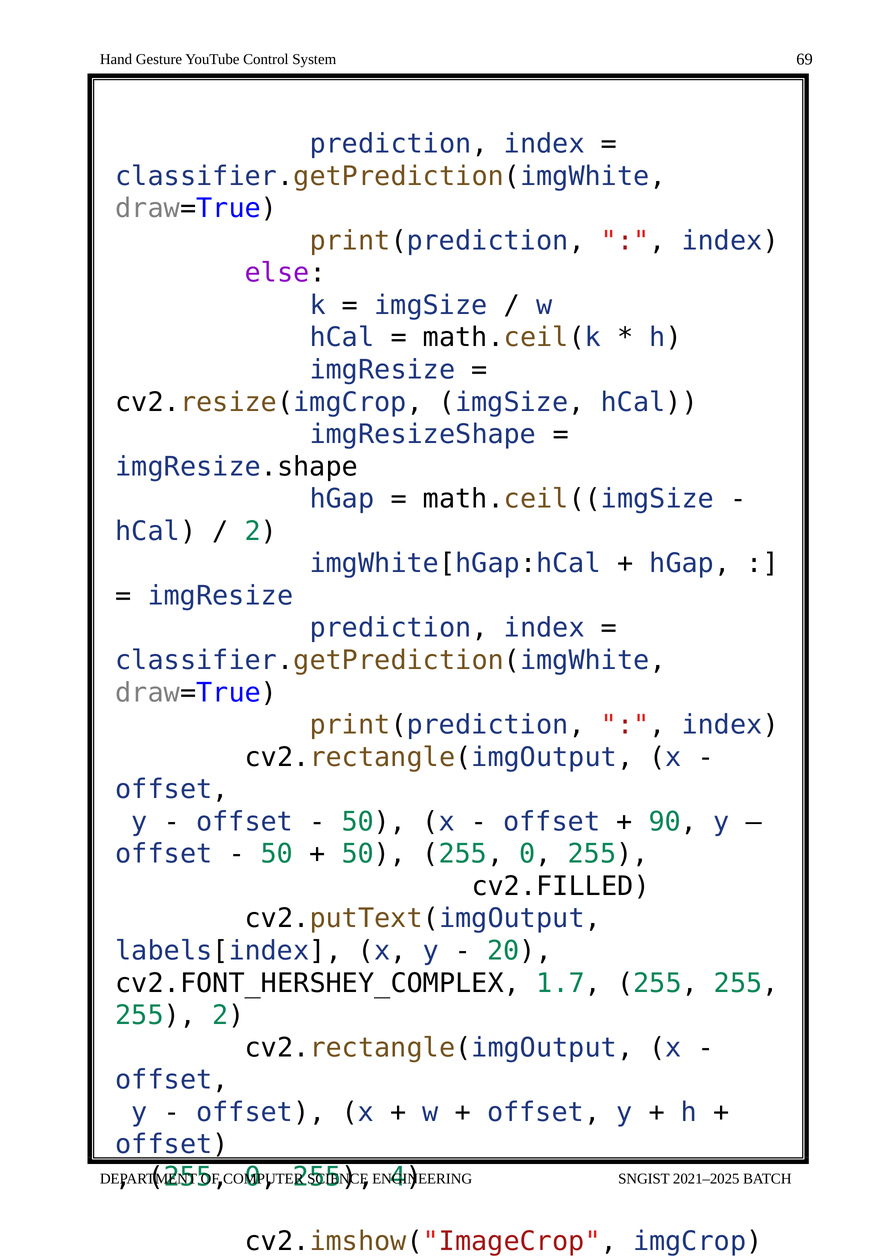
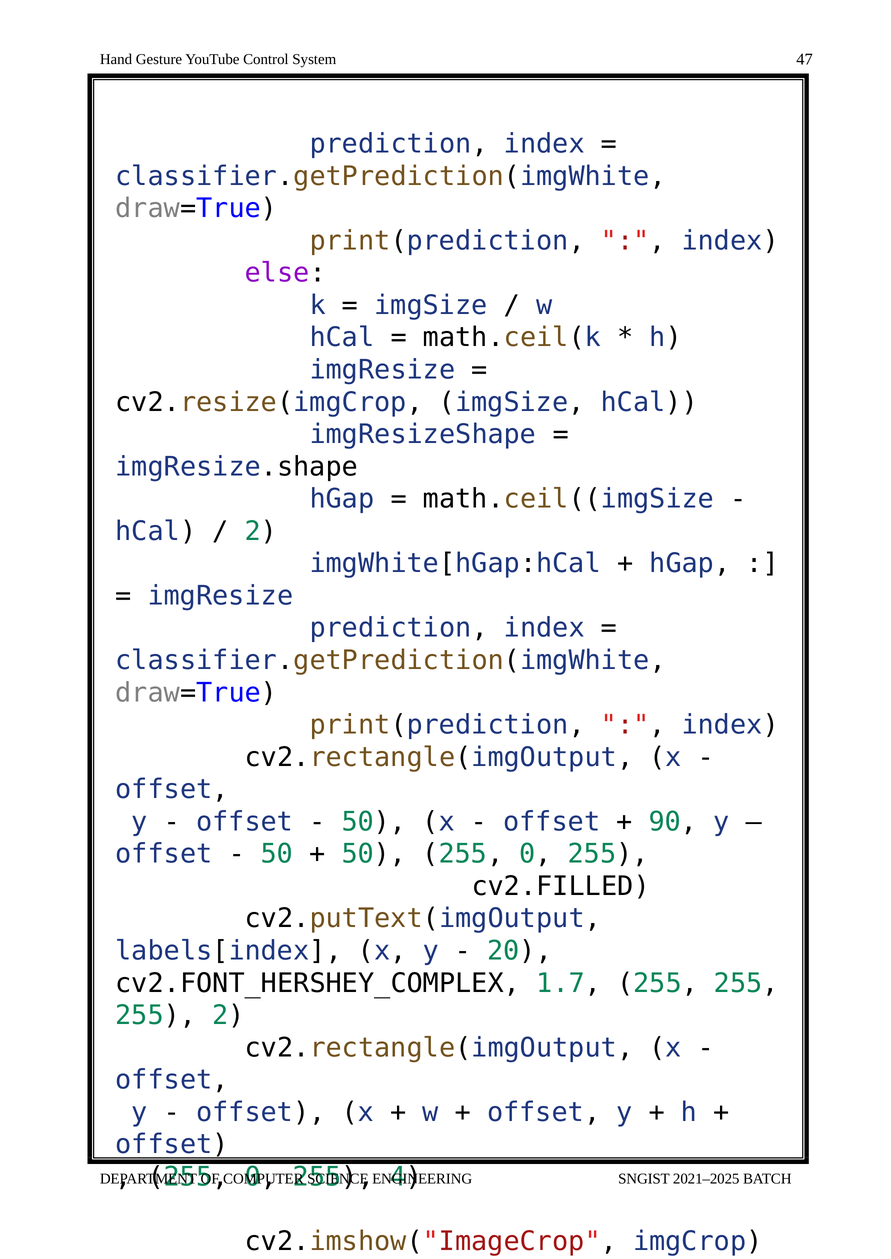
69: 69 -> 47 (805, 59)
